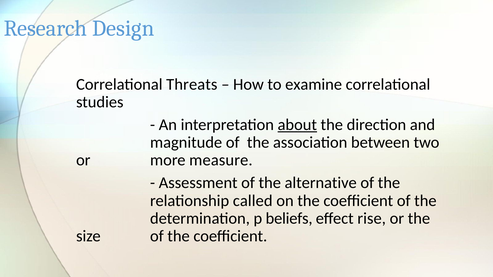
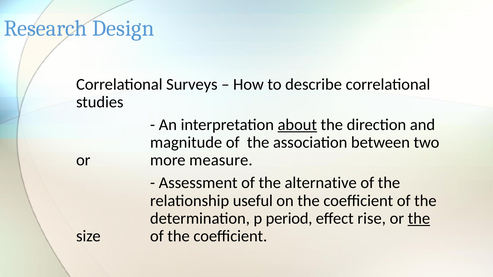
Threats: Threats -> Surveys (192, 84)
examine: examine -> describe (314, 84)
called: called -> useful (253, 201)
beliefs: beliefs -> period (289, 219)
the underline: none -> present (419, 219)
